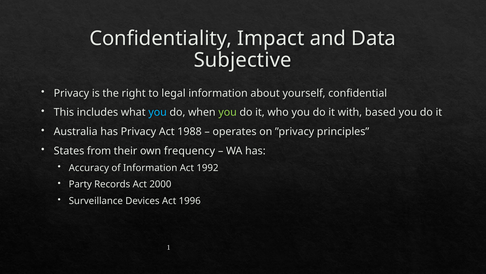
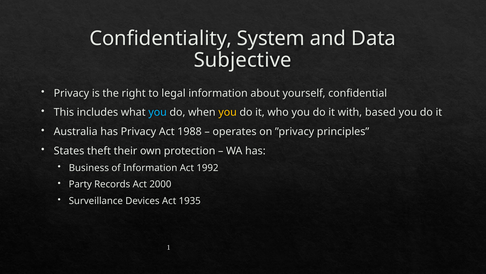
Impact: Impact -> System (271, 38)
you colour: light green -> yellow (228, 112)
from: from -> theft (99, 151)
frequency: frequency -> protection (190, 151)
Accuracy: Accuracy -> Business (89, 168)
1996: 1996 -> 1935 (190, 201)
